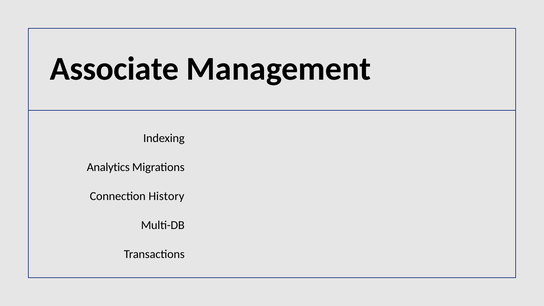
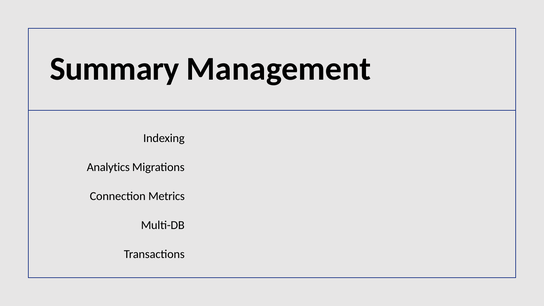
Associate: Associate -> Summary (115, 69)
History: History -> Metrics (167, 196)
